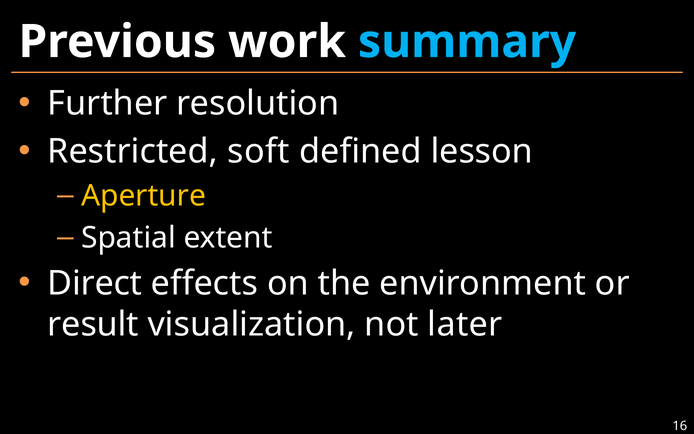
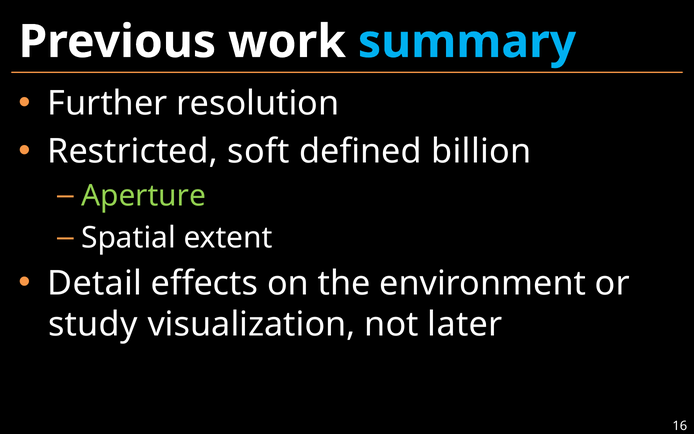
lesson: lesson -> billion (481, 152)
Aperture colour: yellow -> light green (144, 196)
Direct: Direct -> Detail (95, 283)
result: result -> study (93, 325)
